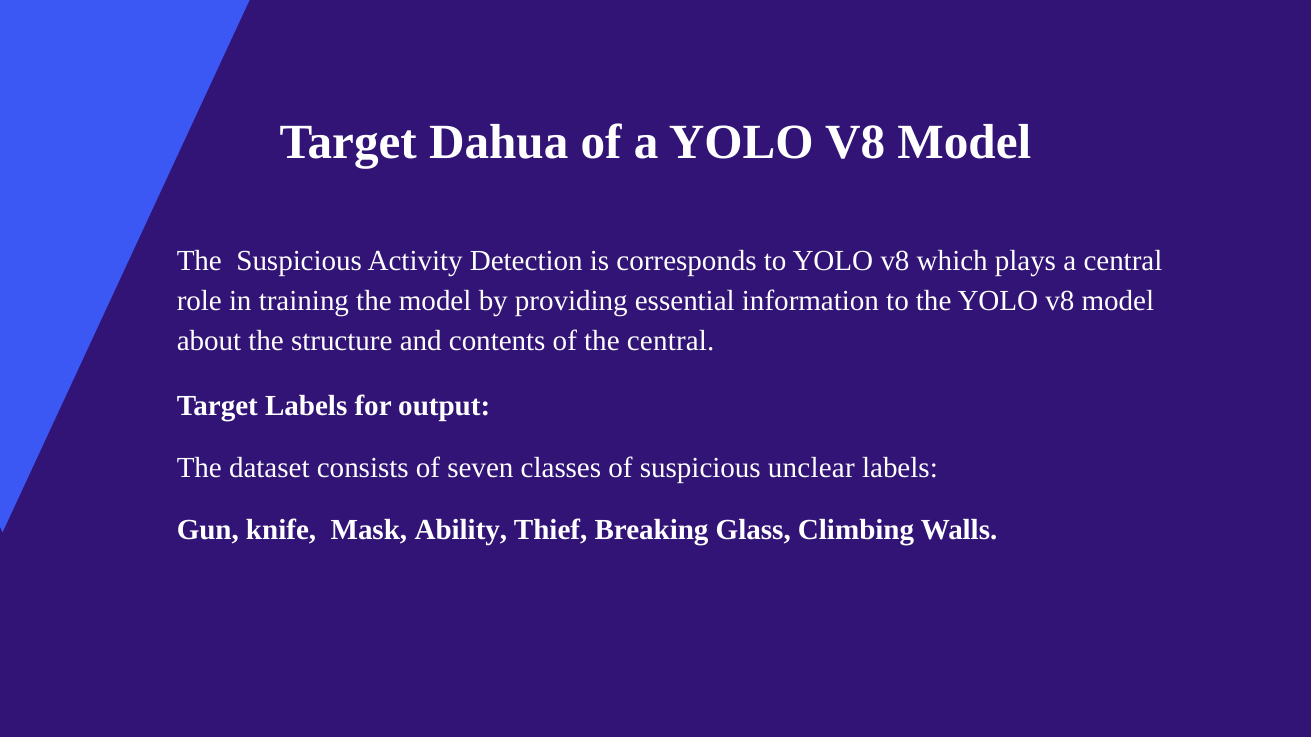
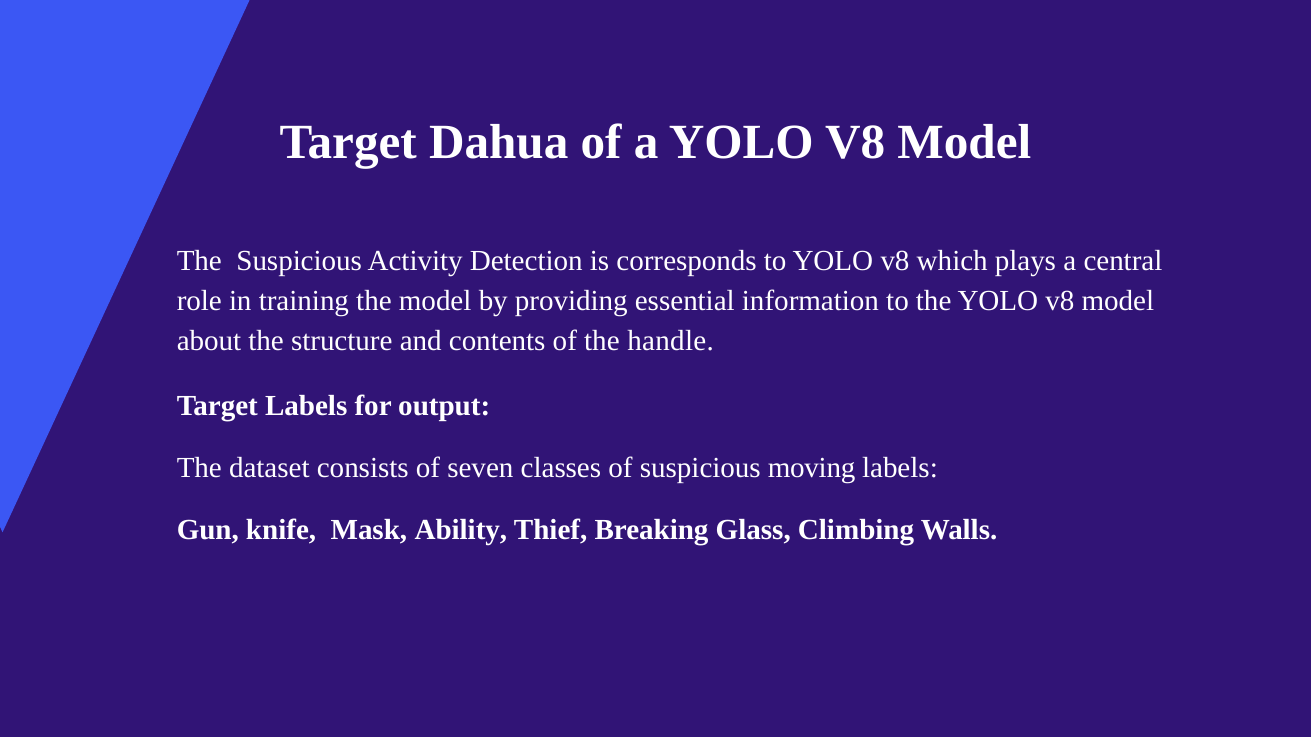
the central: central -> handle (671, 341)
unclear: unclear -> moving (812, 469)
